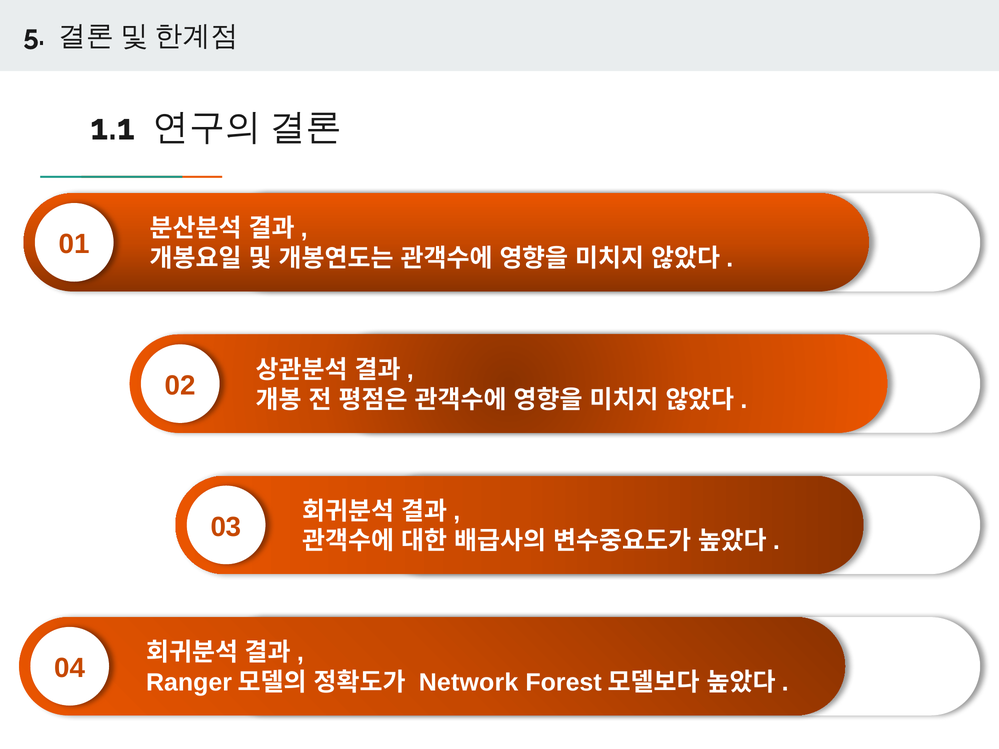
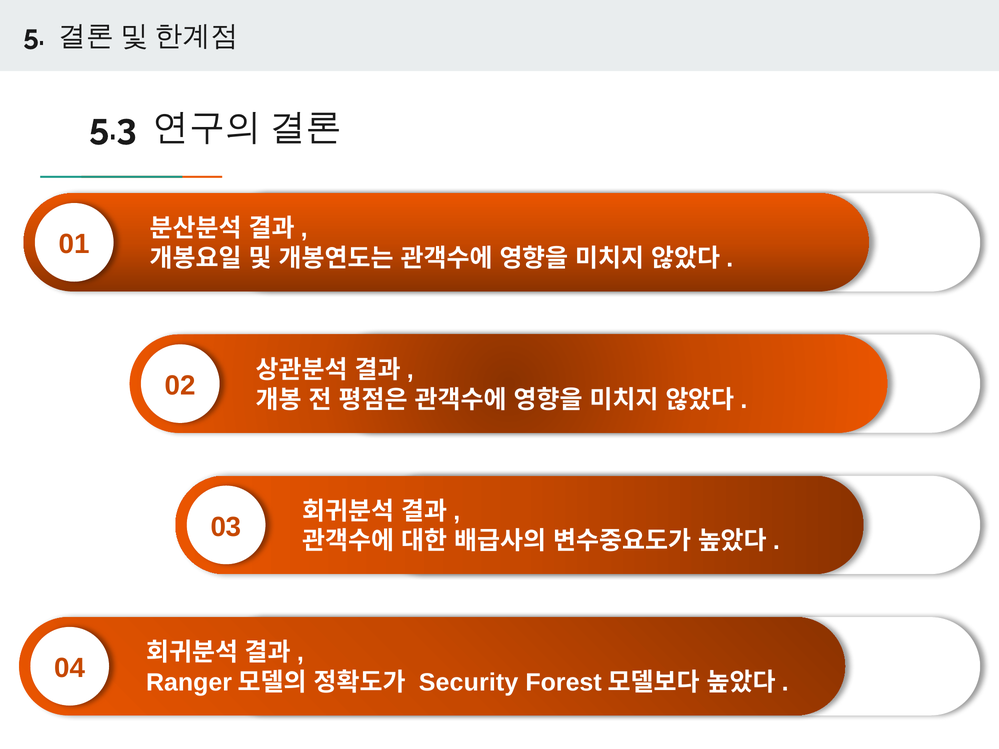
1.1: 1.1 -> 5.3 (113, 128)
Network: Network -> Security (469, 683)
